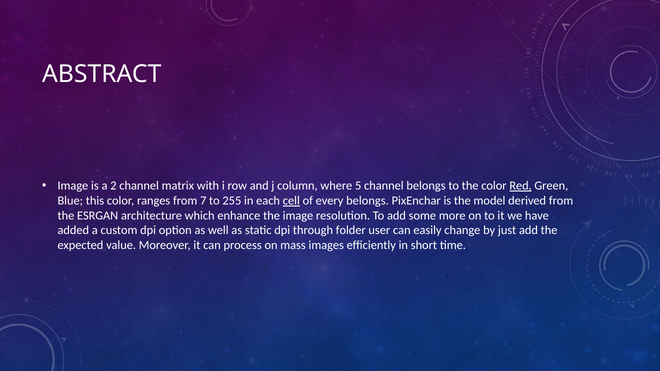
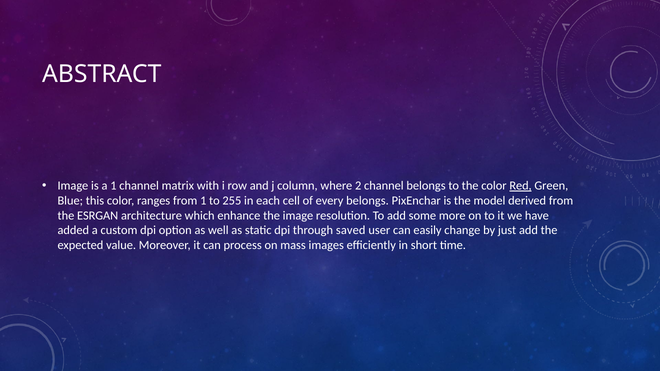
a 2: 2 -> 1 (113, 186)
5: 5 -> 2 (358, 186)
from 7: 7 -> 1 (203, 201)
cell underline: present -> none (291, 201)
folder: folder -> saved (351, 230)
